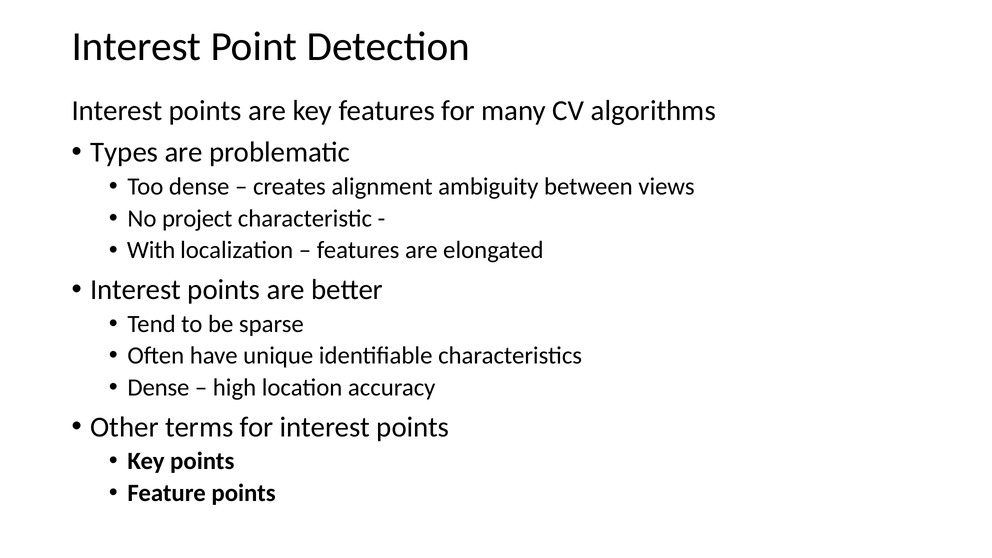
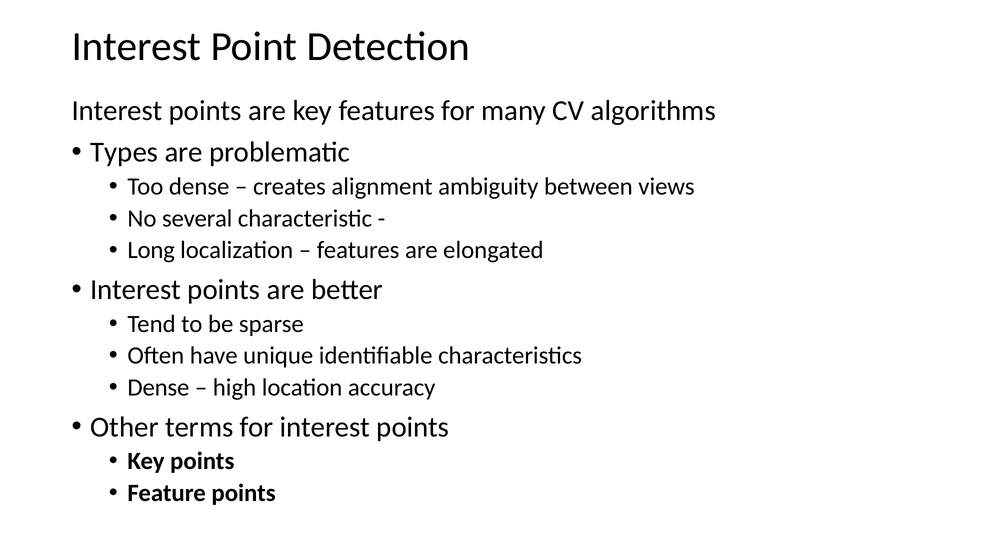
project: project -> several (197, 218)
With: With -> Long (151, 250)
